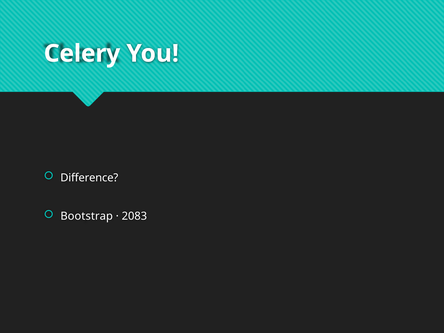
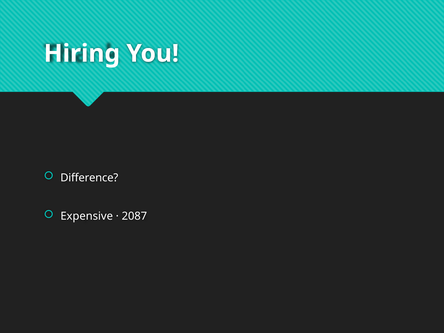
Celery: Celery -> Hiring (82, 54)
Bootstrap: Bootstrap -> Expensive (87, 216)
2083: 2083 -> 2087 (134, 216)
